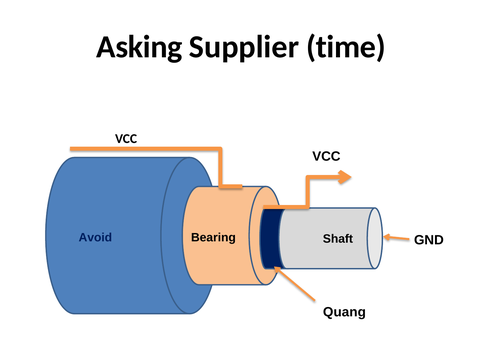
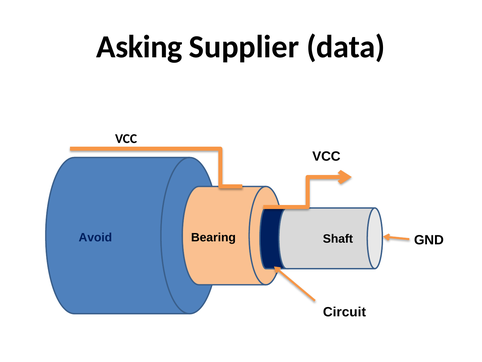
time: time -> data (346, 47)
Quang: Quang -> Circuit (344, 312)
